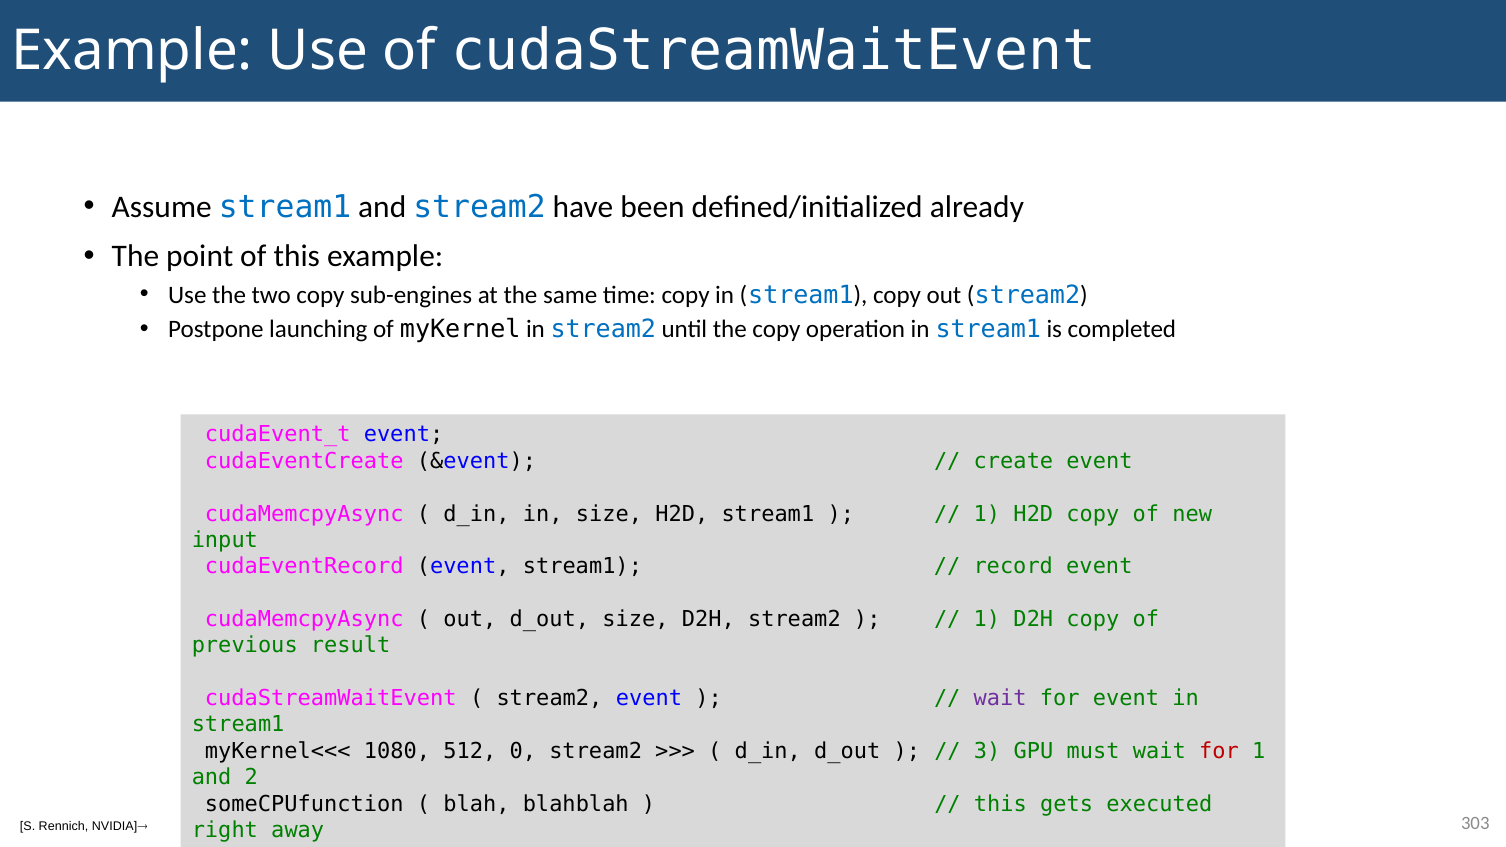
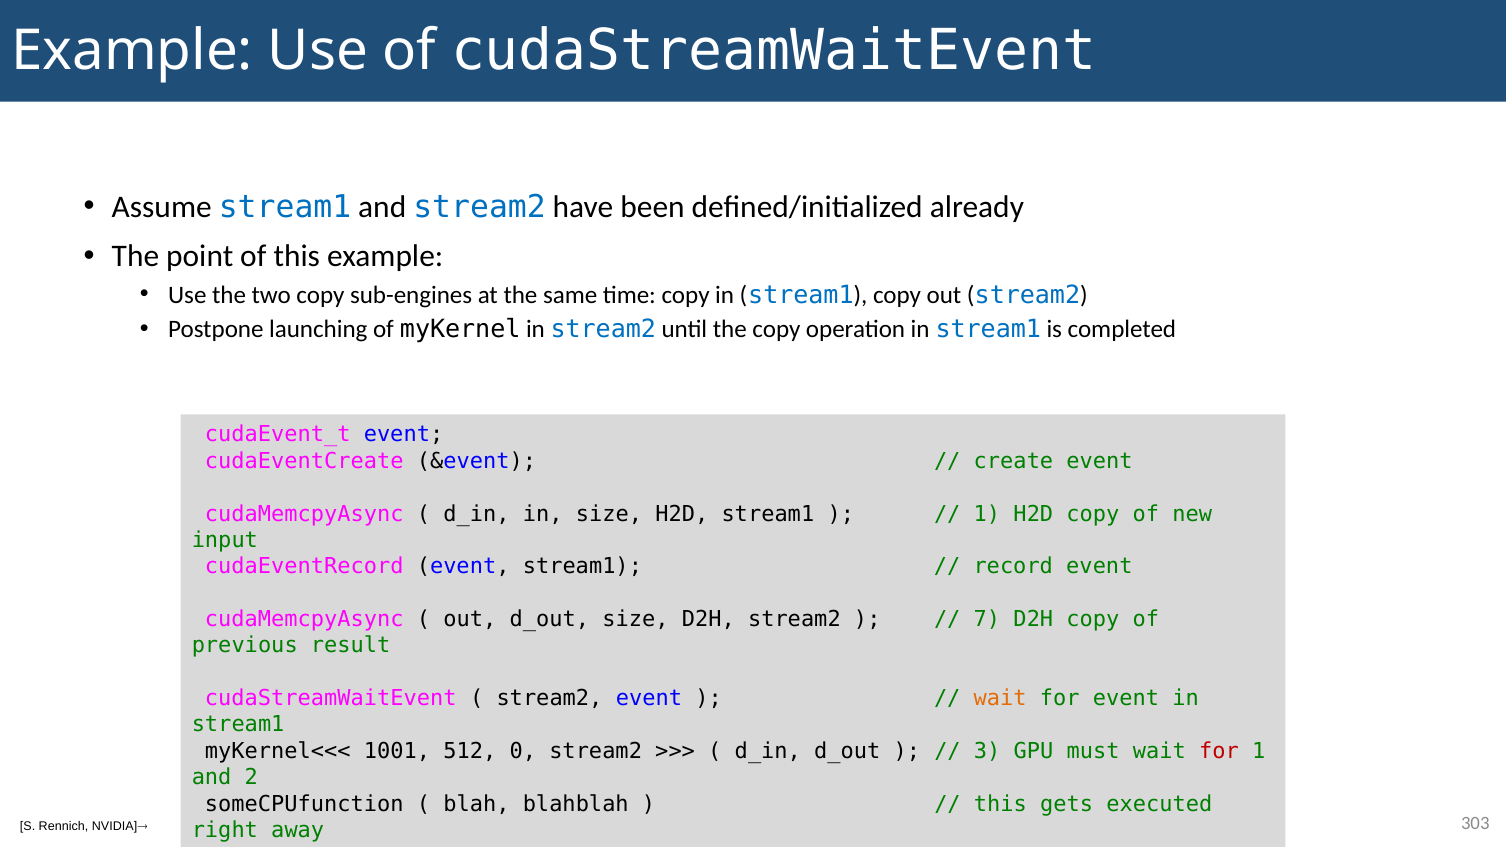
1: 1 -> 7 (987, 619)
wait colour: purple -> orange (1000, 698)
1080: 1080 -> 1001 (397, 751)
